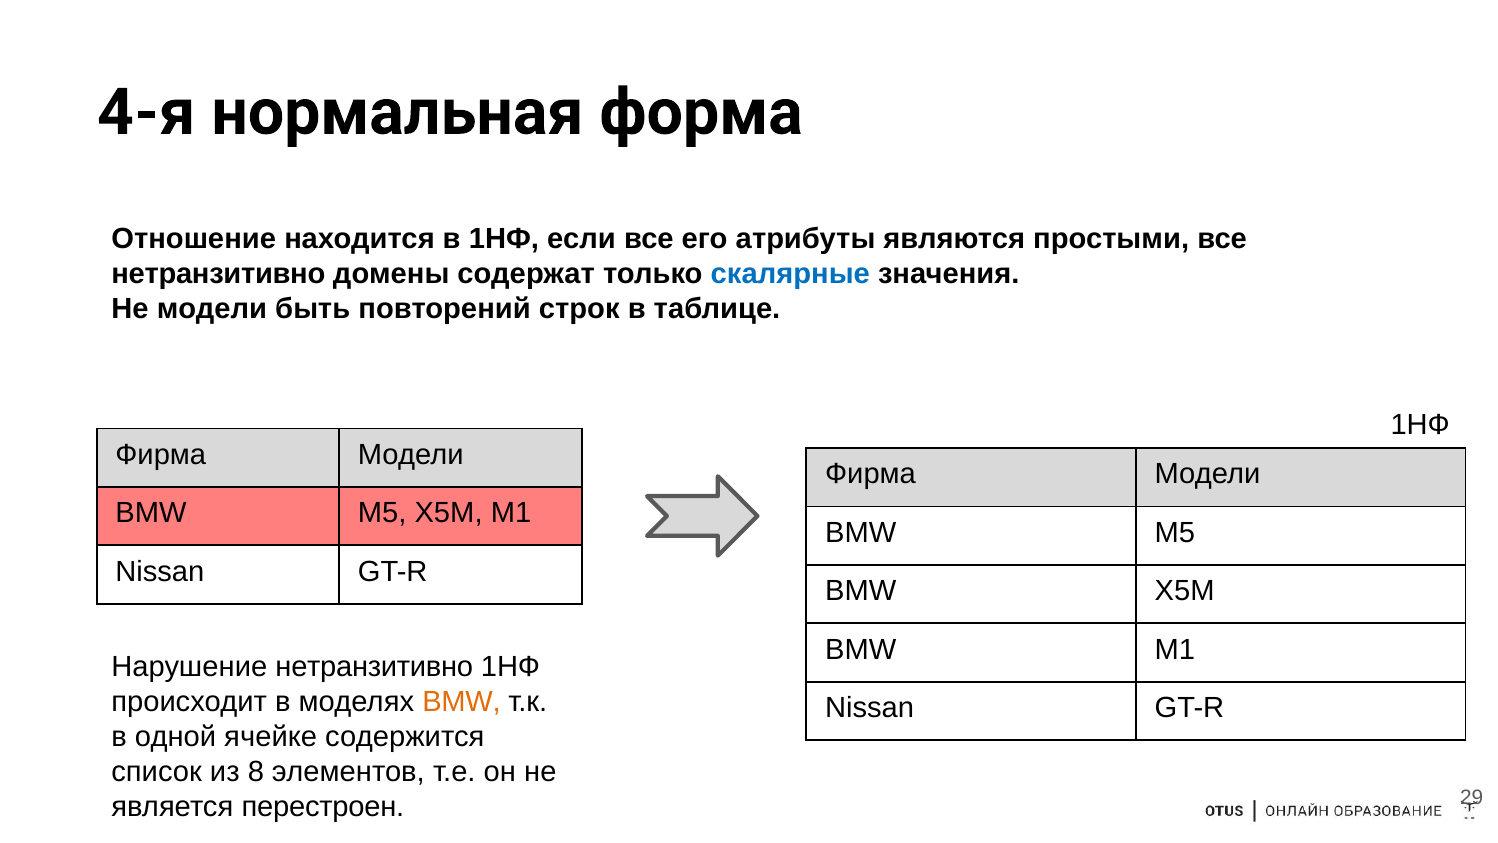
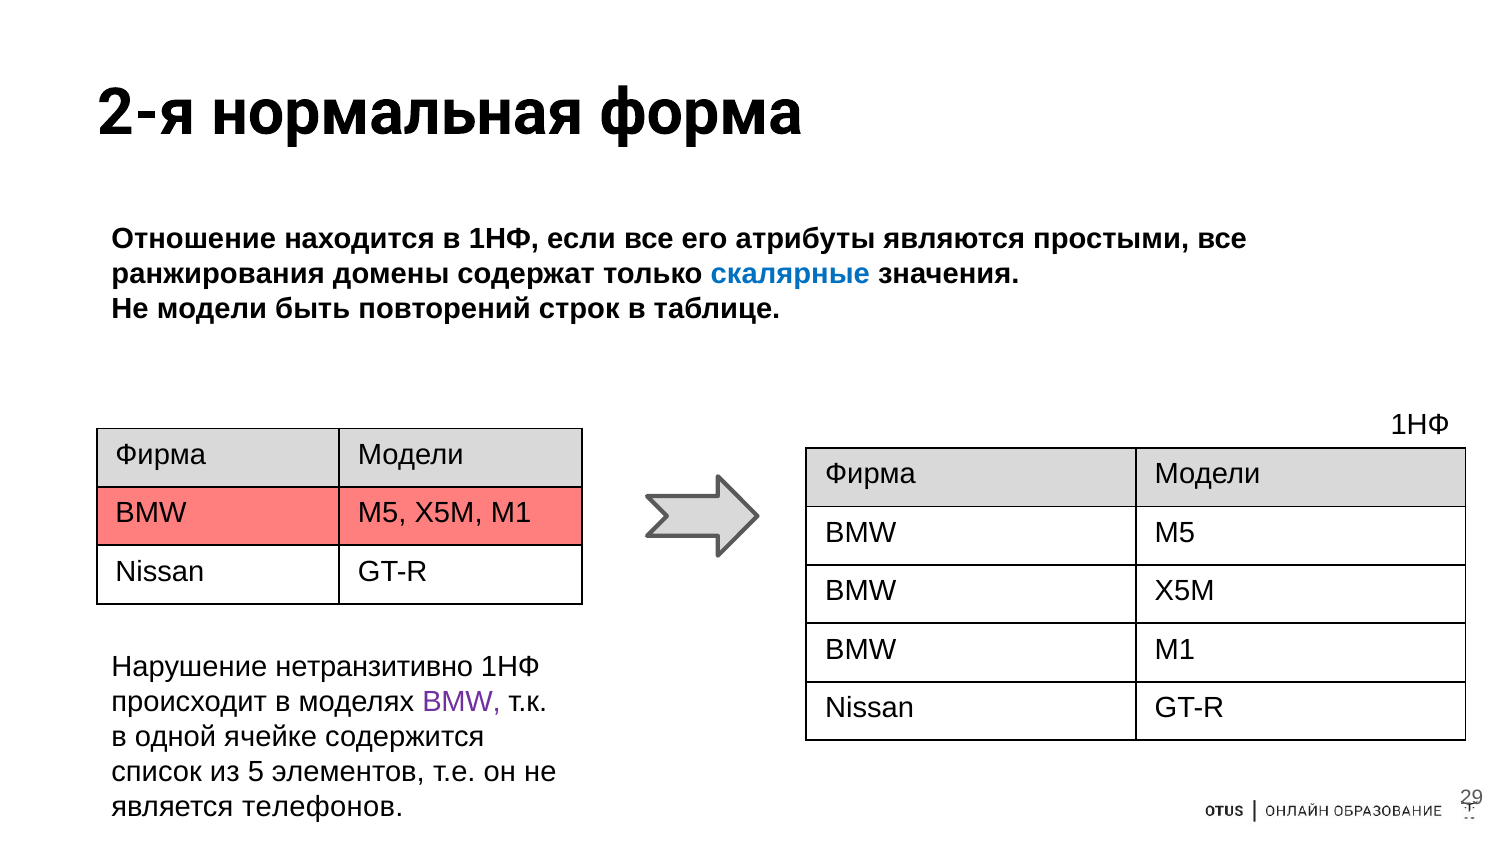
4-я: 4-я -> 2-я (146, 112)
нетранзитивно: нетранзитивно -> ранжирования (218, 273)
BMW colour: orange -> purple (461, 701)
8: 8 -> 5 (256, 771)
перестроен: перестроен -> телефонов (323, 806)
